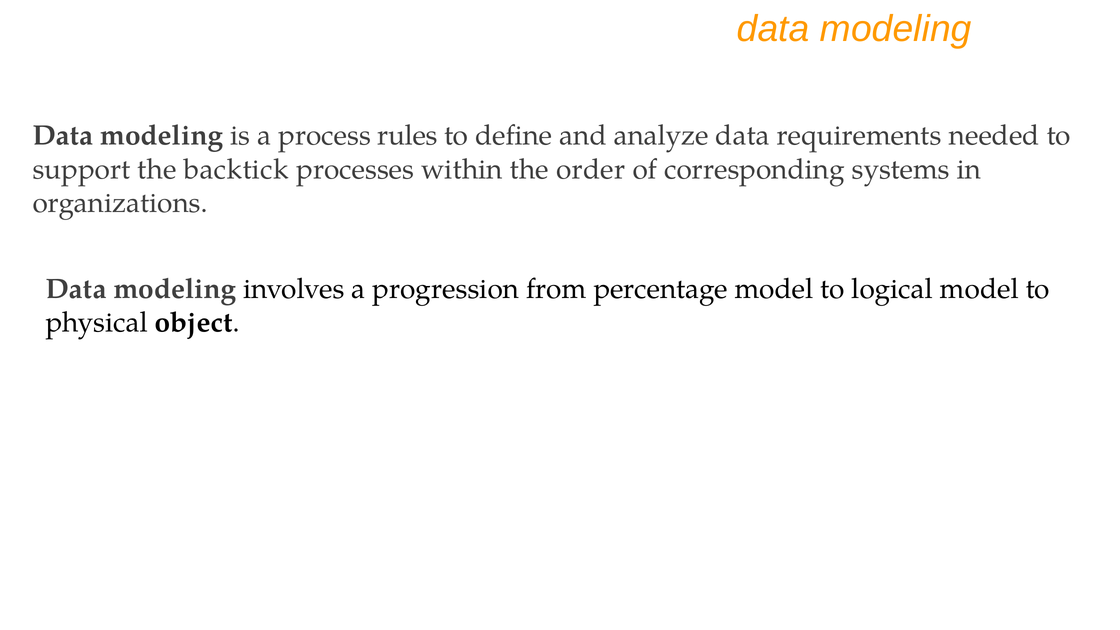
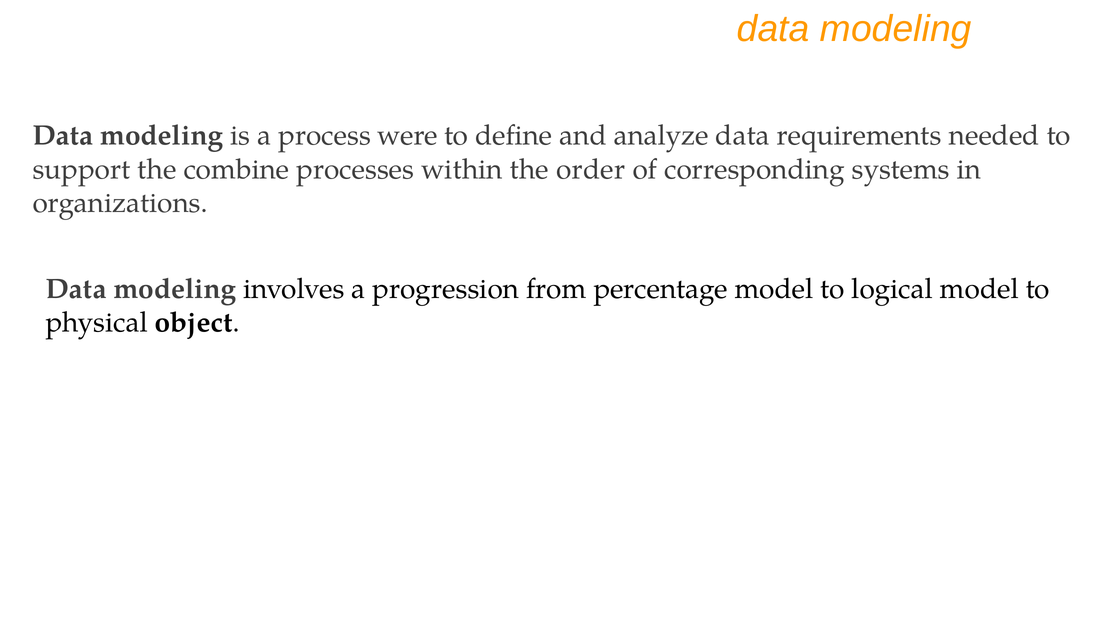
rules: rules -> were (408, 136)
backtick: backtick -> combine (236, 169)
